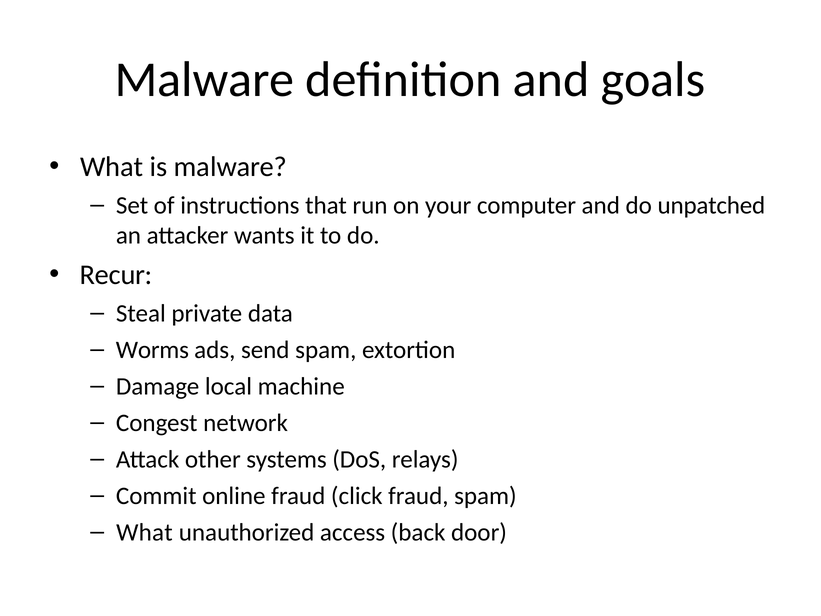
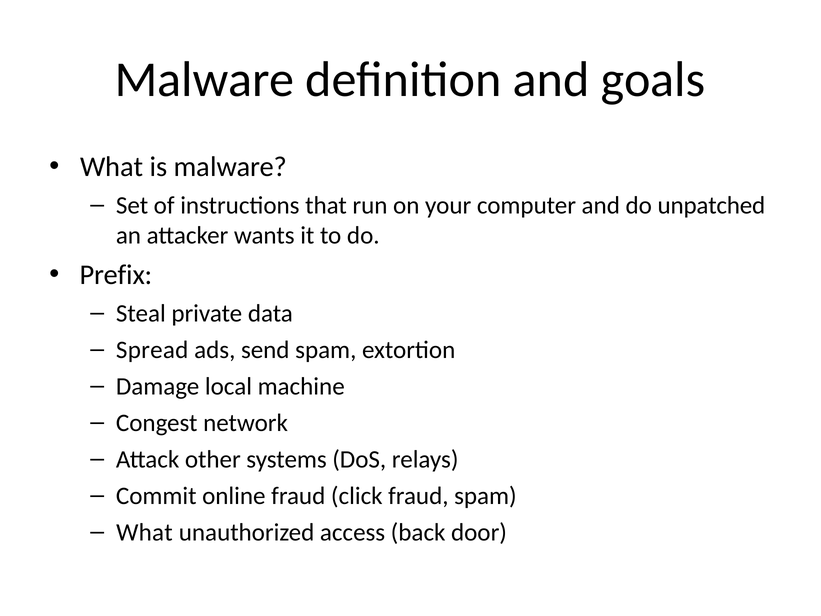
Recur: Recur -> Prefix (116, 275)
Worms: Worms -> Spread (152, 350)
